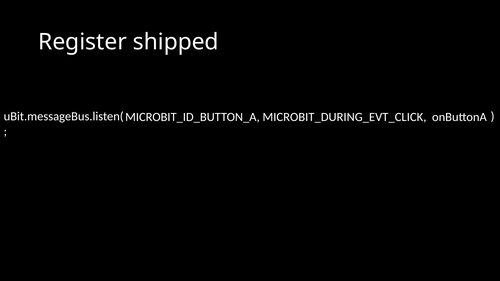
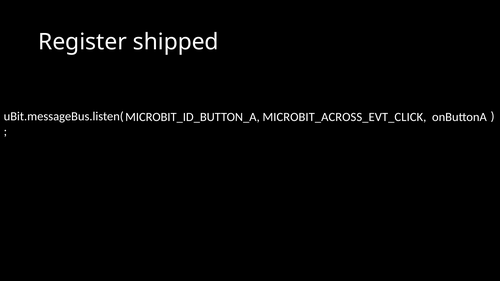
MICROBIT_DURING_EVT_CLICK: MICROBIT_DURING_EVT_CLICK -> MICROBIT_ACROSS_EVT_CLICK (344, 117)
